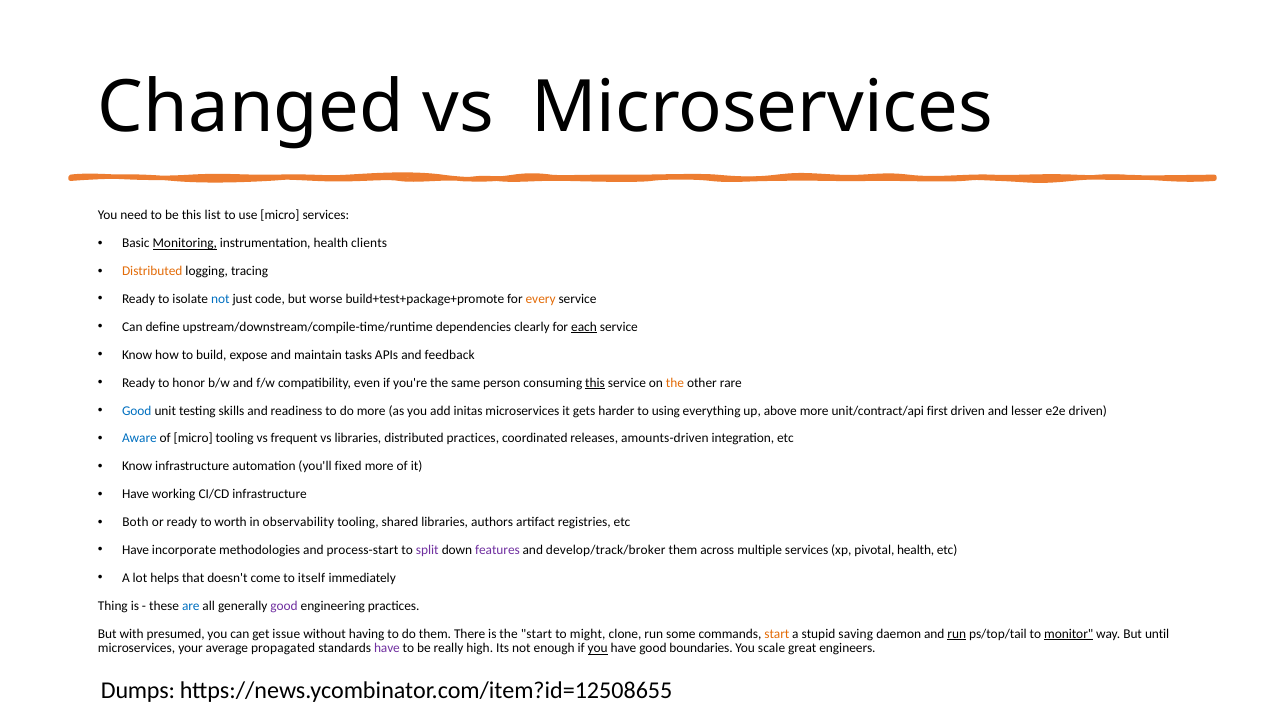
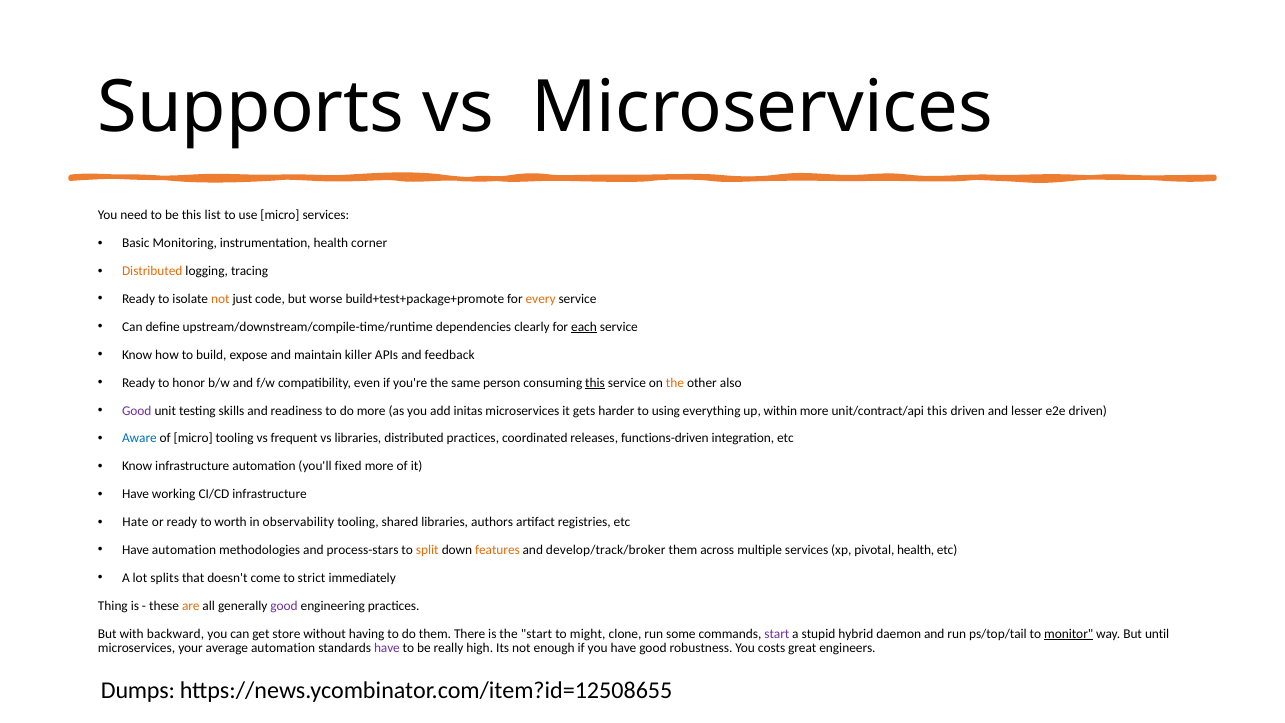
Changed: Changed -> Supports (251, 108)
Monitoring underline: present -> none (185, 243)
clients: clients -> corner (369, 243)
not colour: blue -> orange (220, 299)
tasks: tasks -> killer (358, 355)
rare: rare -> also (731, 383)
Good colour: blue -> purple (137, 411)
above: above -> within (780, 411)
unit/contract/api first: first -> this (937, 411)
amounts-driven: amounts-driven -> functions-driven (665, 438)
Both: Both -> Hate (135, 522)
Have incorporate: incorporate -> automation (184, 550)
process-start: process-start -> process-stars (363, 550)
split colour: purple -> orange (427, 550)
features colour: purple -> orange (497, 550)
helps: helps -> splits (165, 578)
itself: itself -> strict (312, 578)
are colour: blue -> orange (191, 606)
presumed: presumed -> backward (176, 634)
issue: issue -> store (286, 634)
start colour: orange -> purple (777, 634)
saving: saving -> hybrid (856, 634)
run underline: present -> none (957, 634)
average propagated: propagated -> automation (283, 648)
you underline: present -> none (598, 648)
boundaries: boundaries -> robustness (701, 648)
scale: scale -> costs (772, 648)
